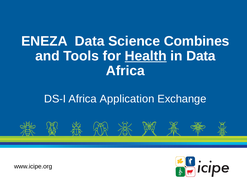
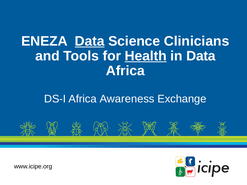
Data underline: none -> present (90, 41)
Combines: Combines -> Clinicians (197, 41)
Application: Application -> Awareness (127, 99)
